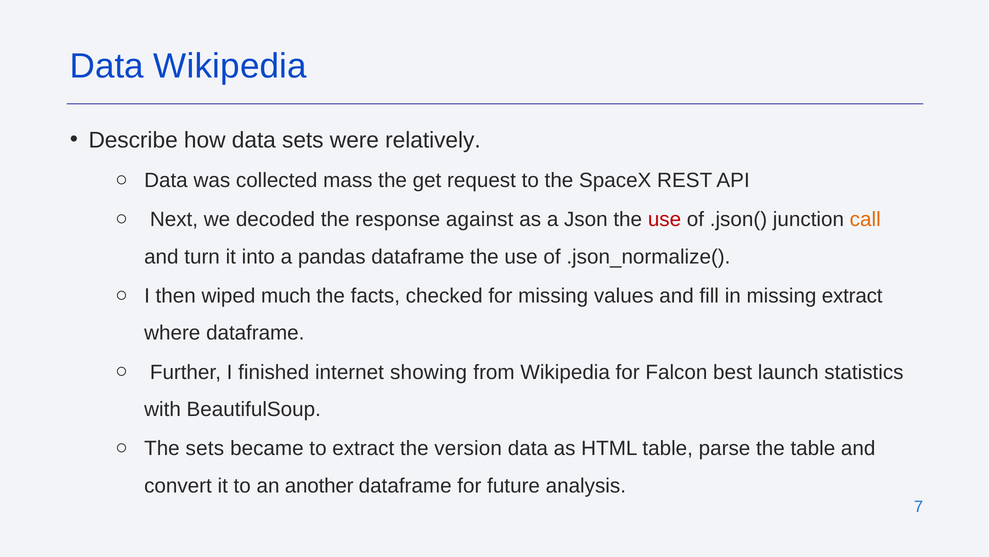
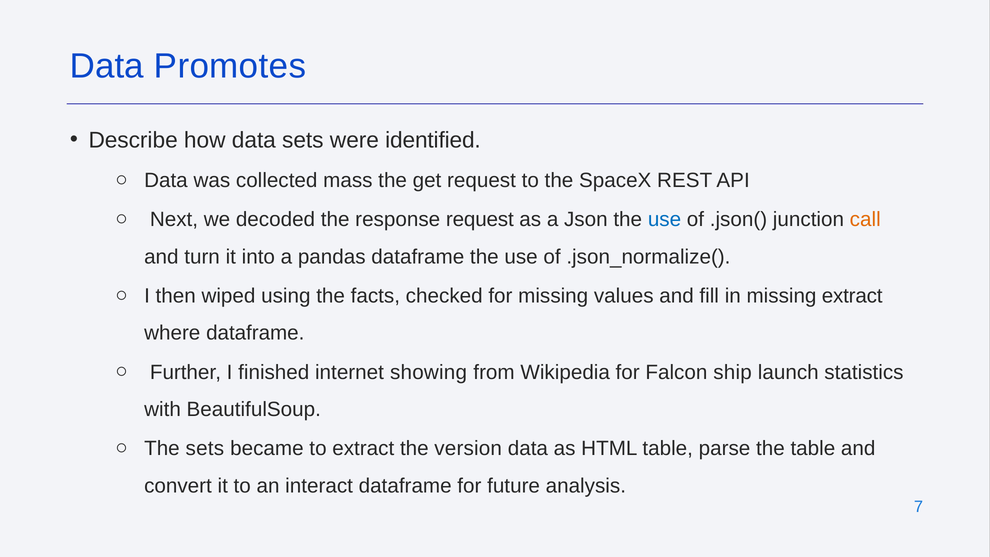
Data Wikipedia: Wikipedia -> Promotes (230, 66)
relatively: relatively -> identified (433, 140)
response against: against -> request (480, 220)
use colour: red -> blue (665, 220)
much: much -> using (286, 296)
best: best -> ship (733, 372)
another: another -> interact (319, 486)
